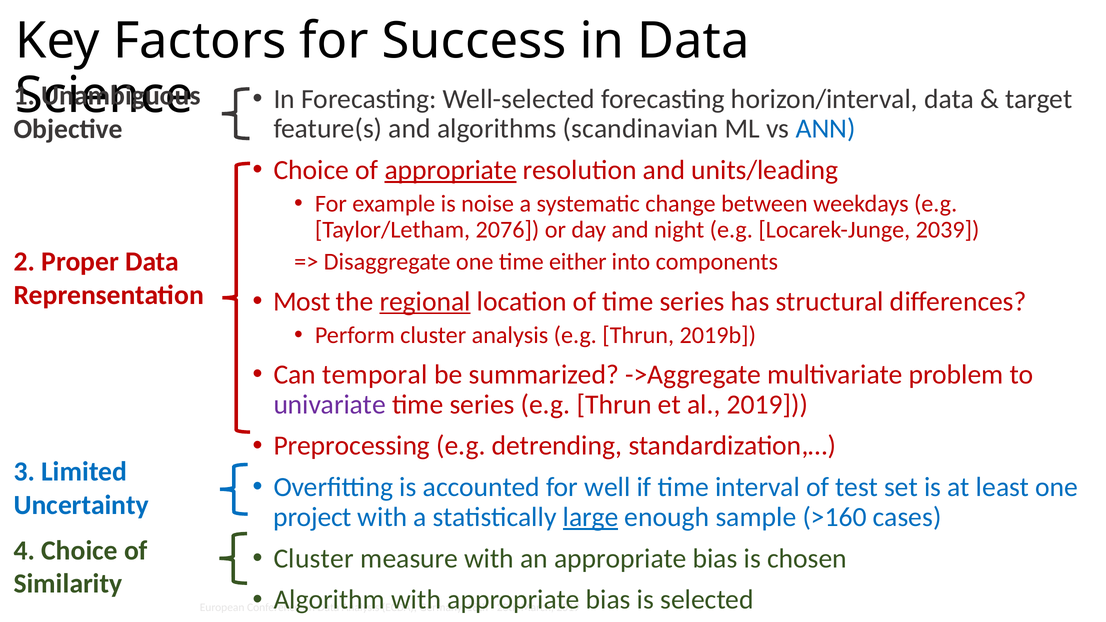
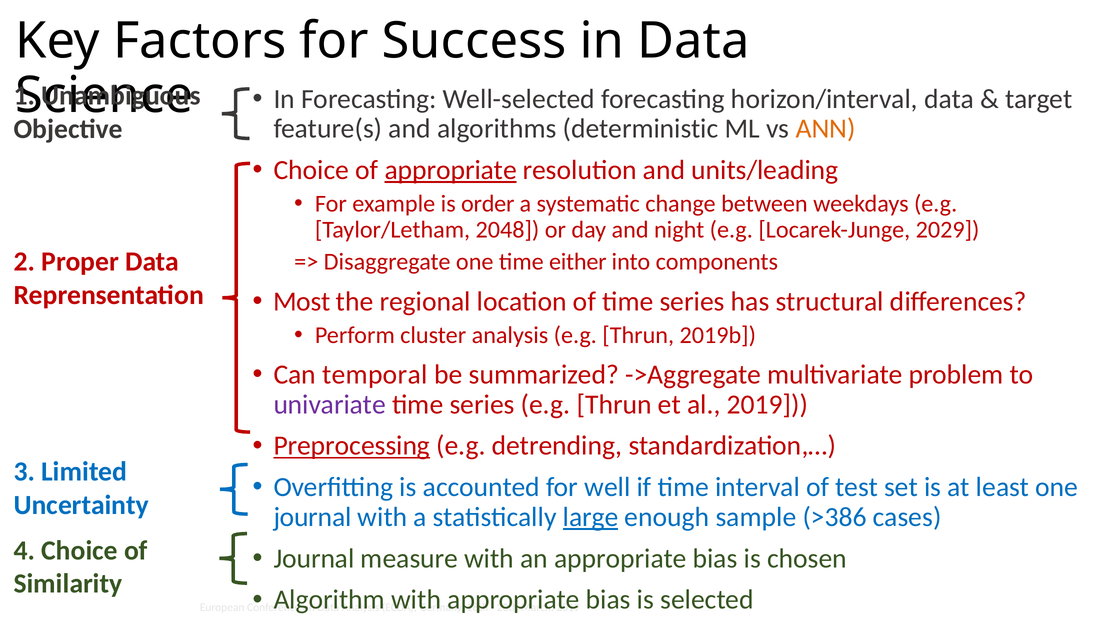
scandinavian: scandinavian -> deterministic (641, 129)
ANN colour: blue -> orange (826, 129)
noise: noise -> order (488, 204)
2076: 2076 -> 2048 (507, 230)
2039: 2039 -> 2029 (948, 230)
regional underline: present -> none (425, 301)
Preprocessing underline: none -> present (352, 446)
project: project -> journal (312, 517)
>160: >160 -> >386 (835, 517)
Cluster: Cluster -> Journal (314, 559)
